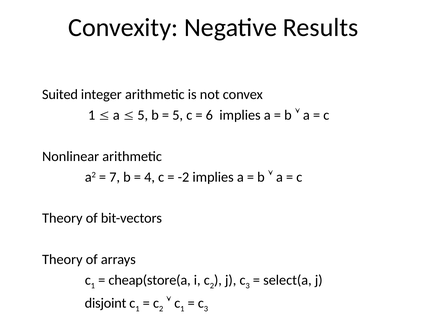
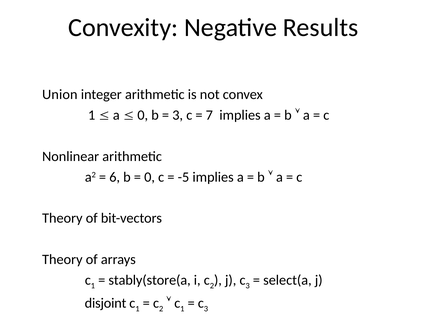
Suited: Suited -> Union (60, 95)
5: 5 -> 0 (143, 115)
5: 5 -> 3 (178, 115)
6: 6 -> 7 (209, 115)
7: 7 -> 6 (115, 177)
4: 4 -> 0 (150, 177)
-2: -2 -> -5 (183, 177)
cheap(store(a: cheap(store(a -> stably(store(a (150, 280)
